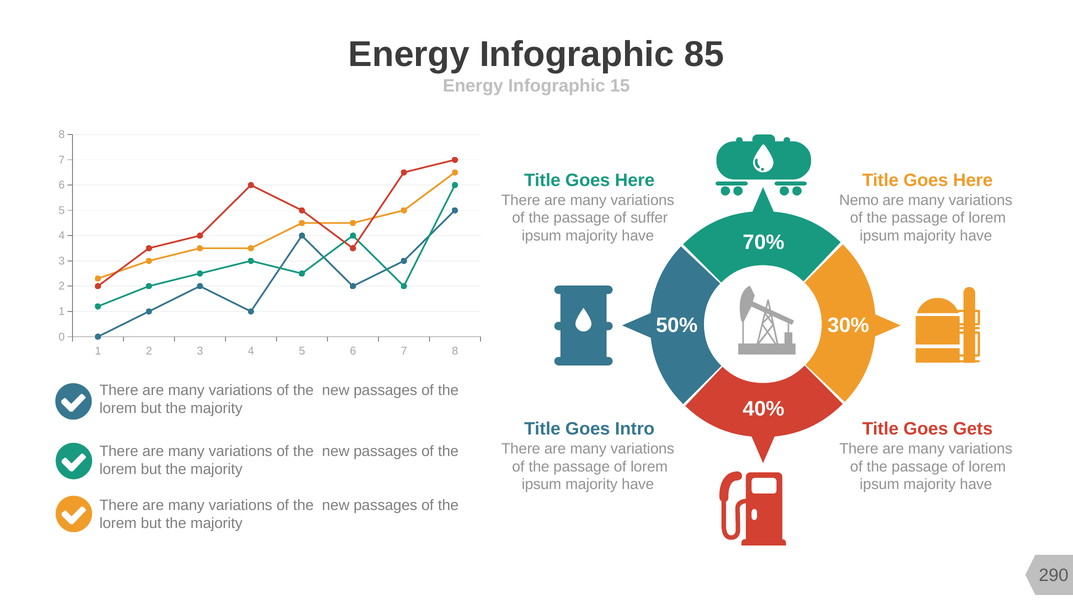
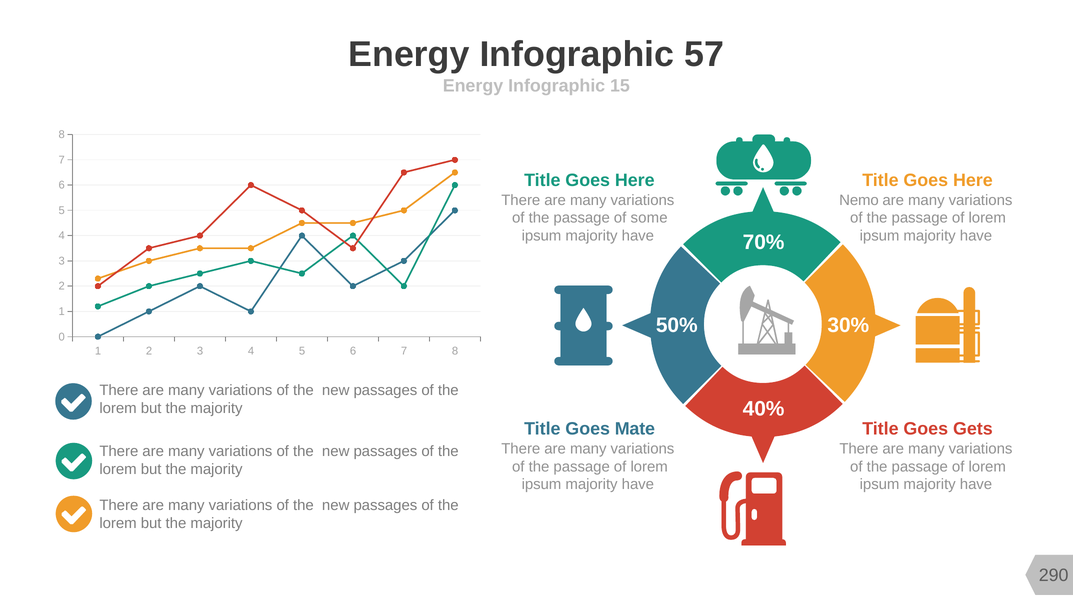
85: 85 -> 57 (704, 55)
suffer: suffer -> some (649, 218)
Intro: Intro -> Mate (635, 429)
